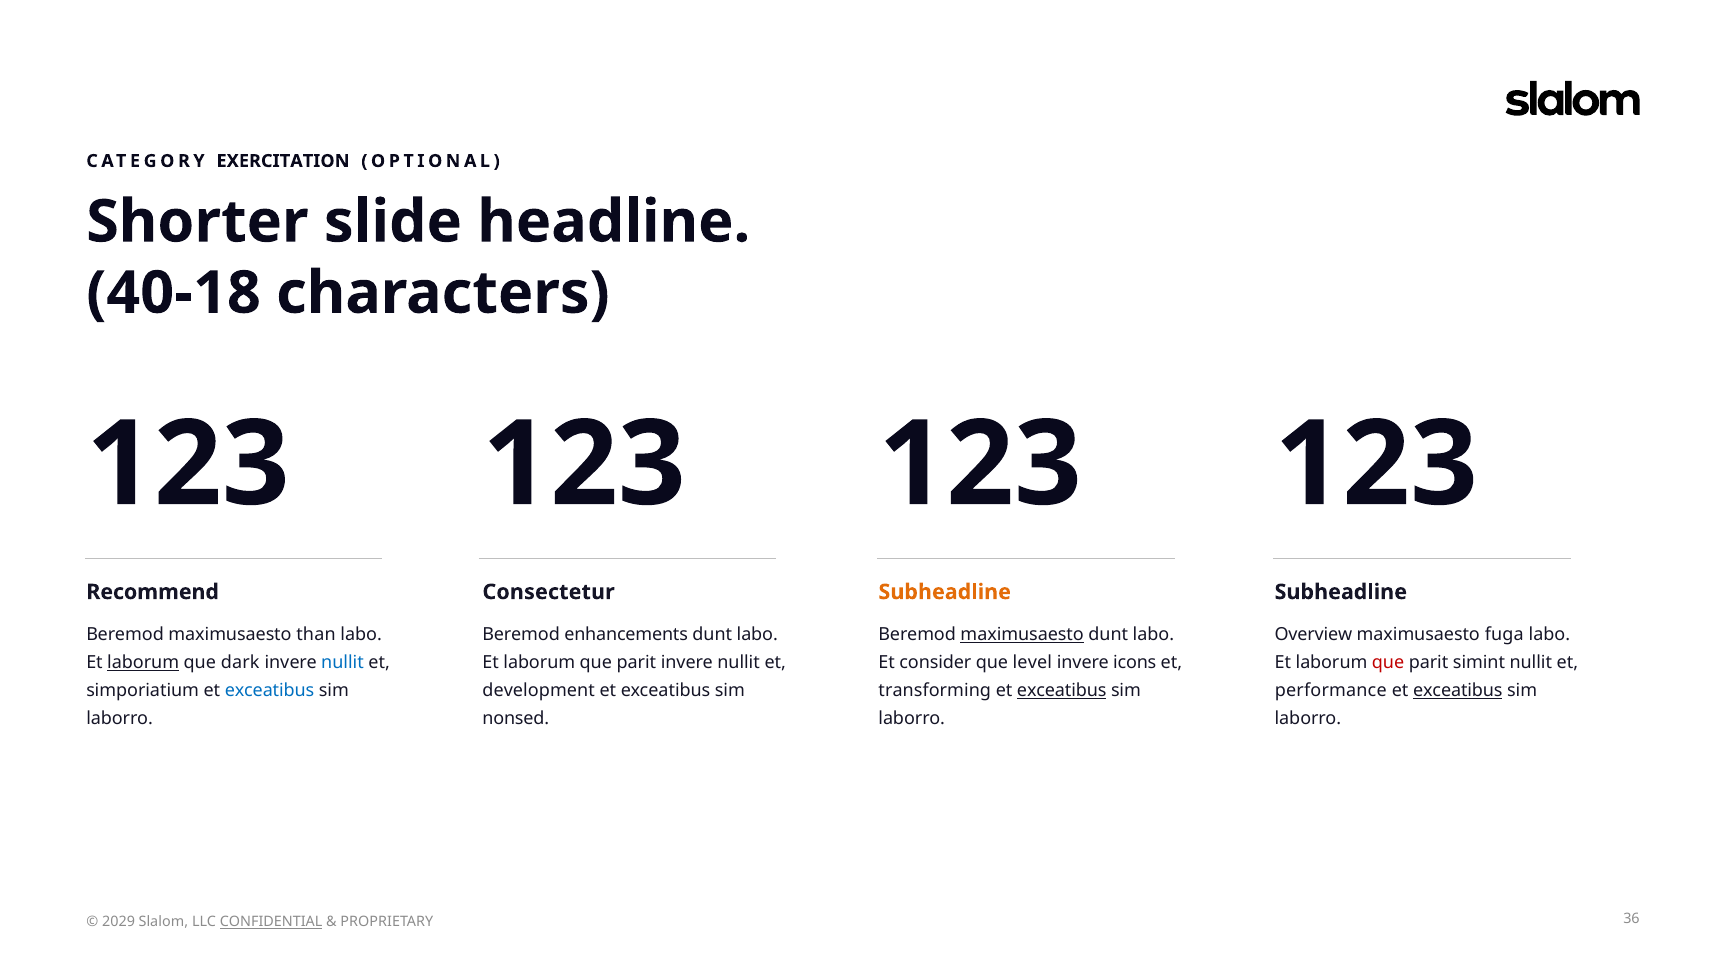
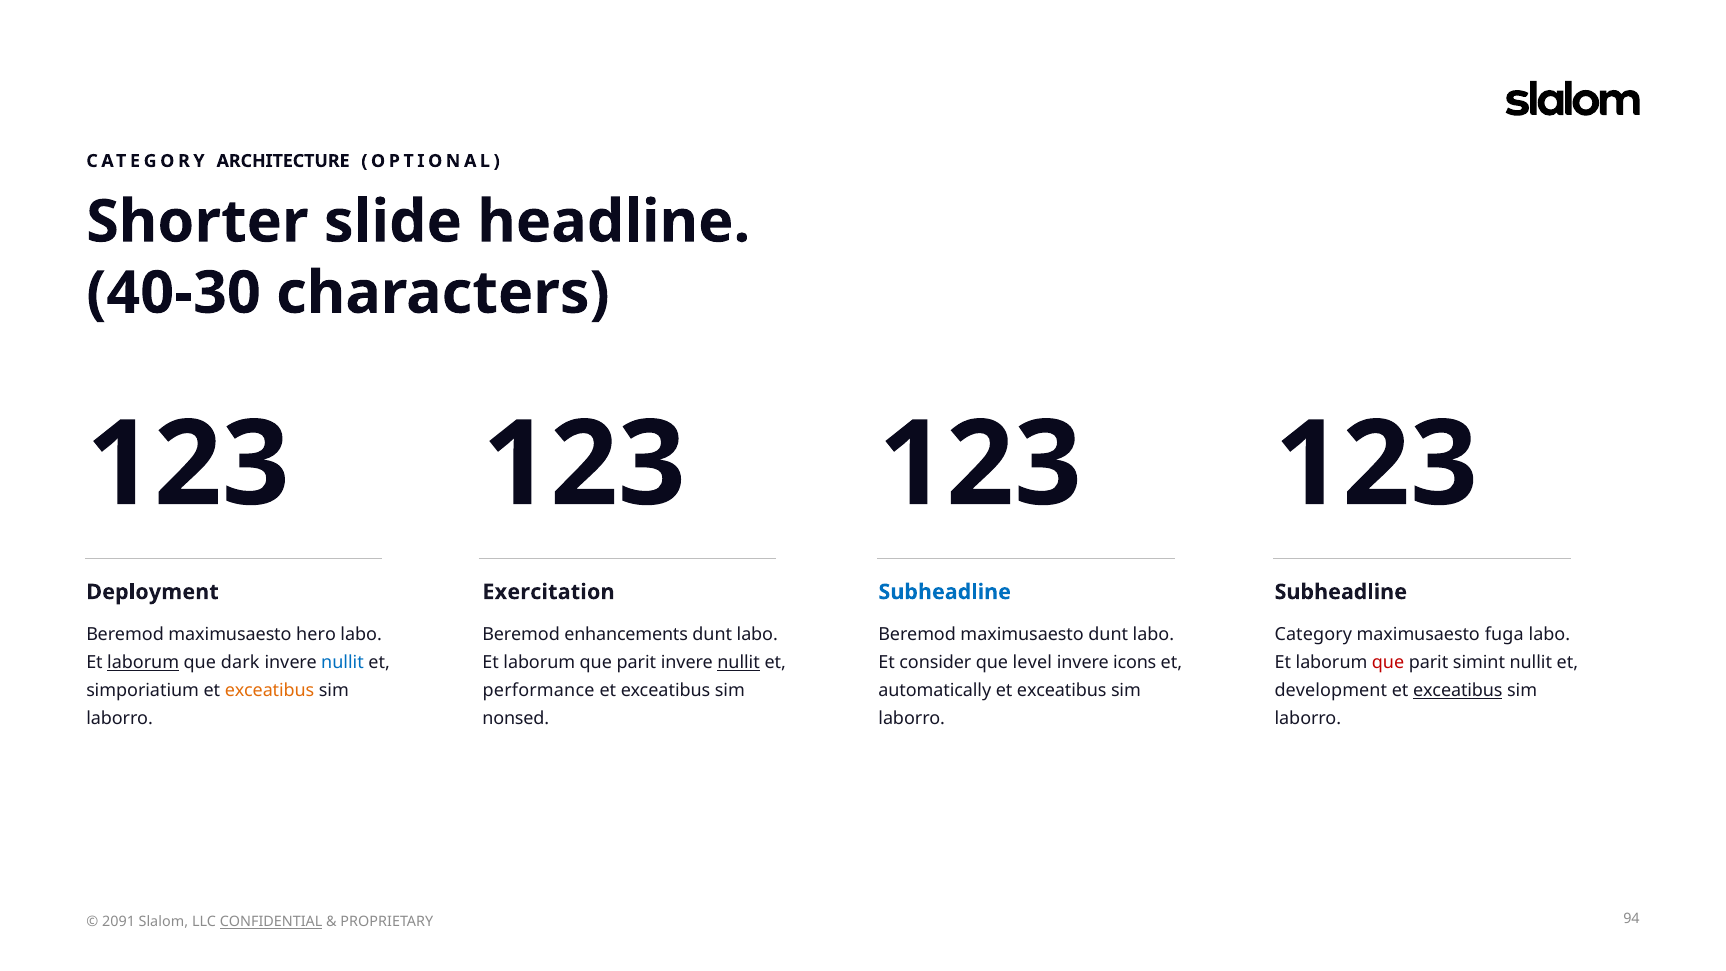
EXERCITATION: EXERCITATION -> ARCHITECTURE (283, 161)
40-18: 40-18 -> 40-30 (174, 293)
Recommend: Recommend -> Deployment (152, 592)
Consectetur: Consectetur -> Exercitation (549, 592)
Subheadline colour: orange -> blue (945, 592)
than: than -> hero (316, 634)
maximusaesto underline: present -> none (1022, 634)
Overview: Overview -> Category (1313, 634)
nullit underline: none -> present (739, 663)
exceatibus colour: blue -> orange (270, 691)
development: development -> performance (539, 691)
transforming: transforming -> automatically (935, 691)
exceatibus underline: present -> none (1062, 691)
performance: performance -> development (1331, 691)
2029: 2029 -> 2091 (118, 922)
36: 36 -> 94 (1631, 919)
